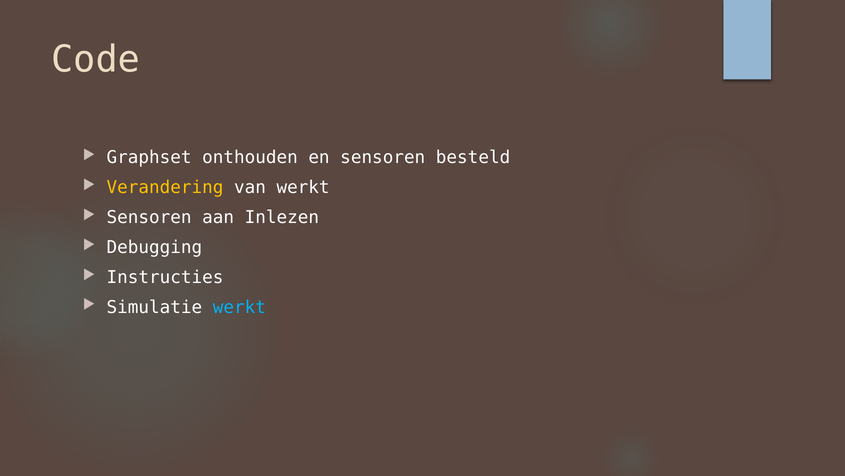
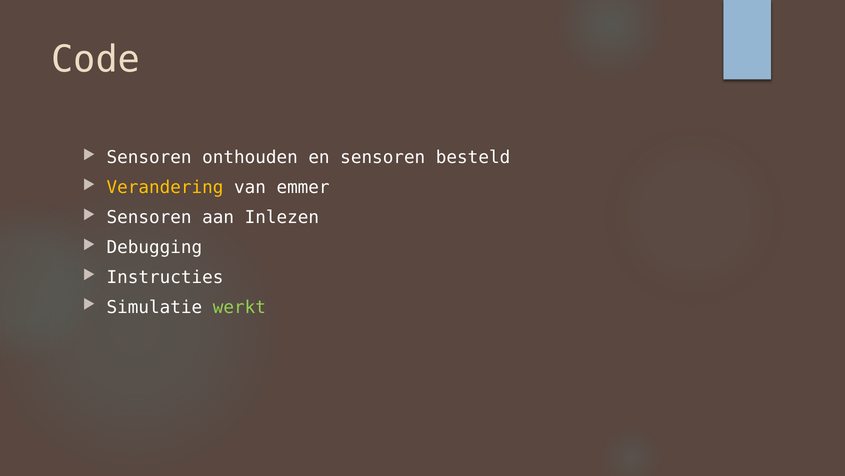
Graphset: Graphset -> Sensoren (149, 157)
van werkt: werkt -> emmer (303, 187)
werkt colour: light blue -> light green (239, 307)
